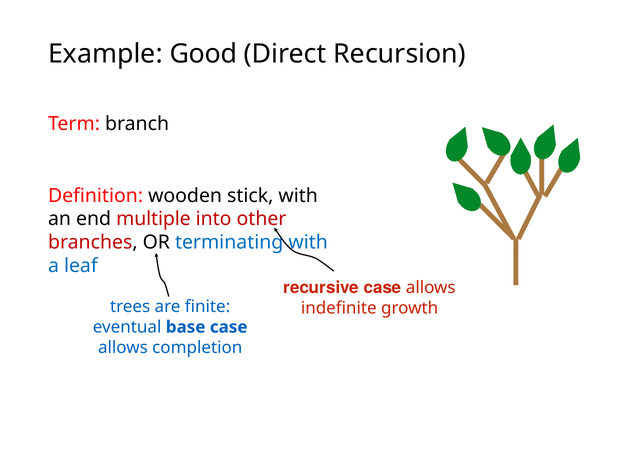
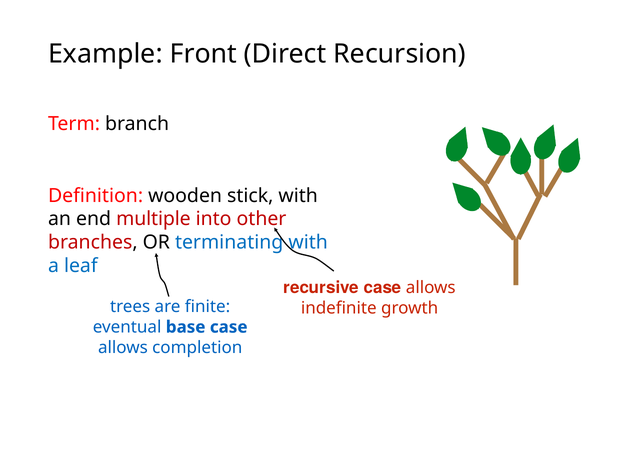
Good: Good -> Front (203, 54)
